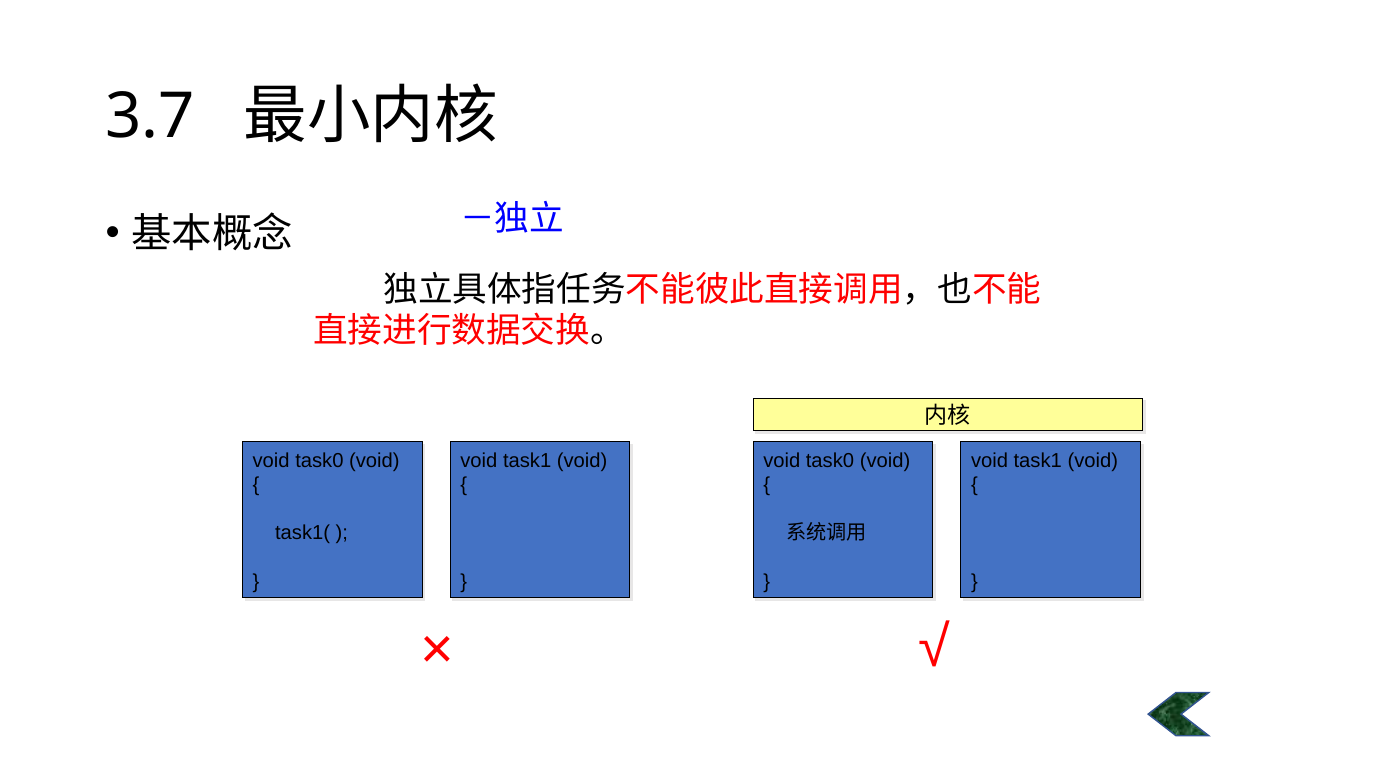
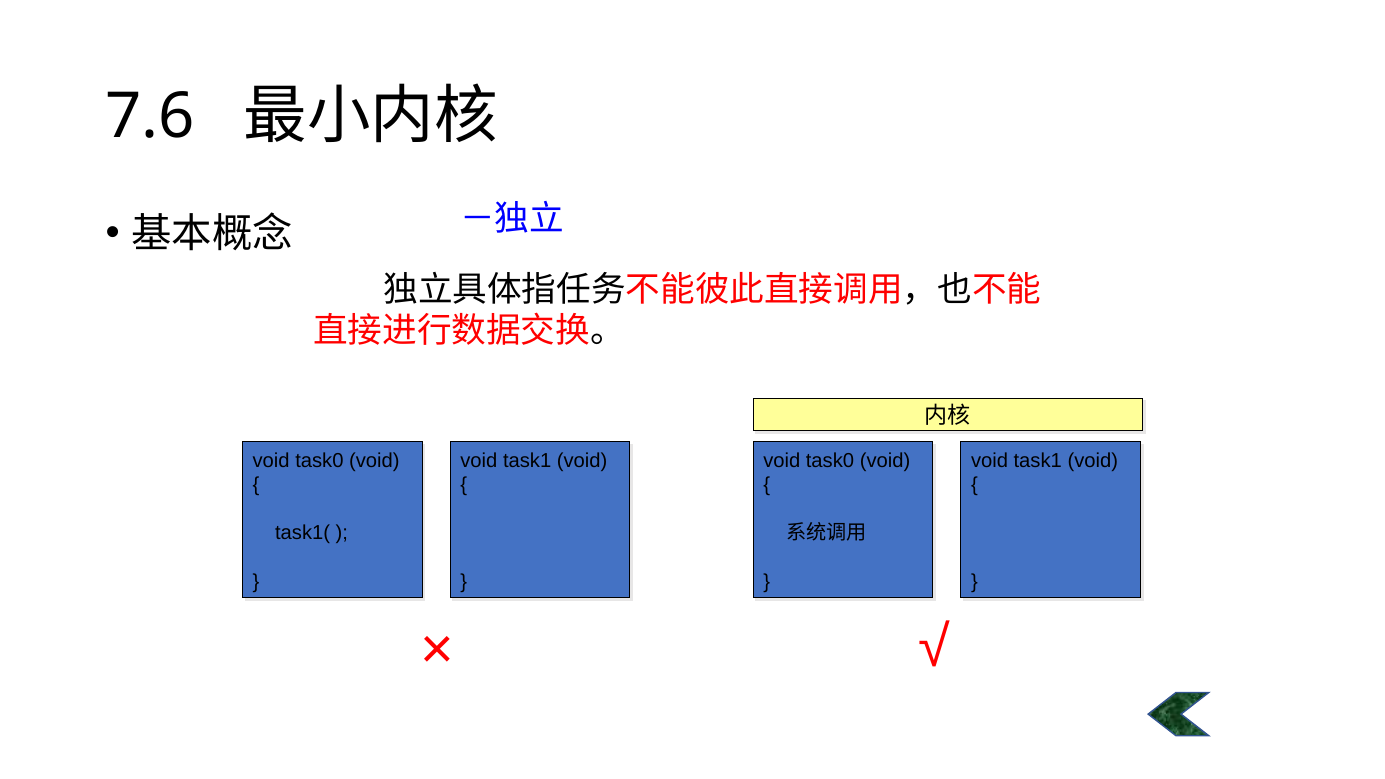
3.7: 3.7 -> 7.6 (150, 116)
